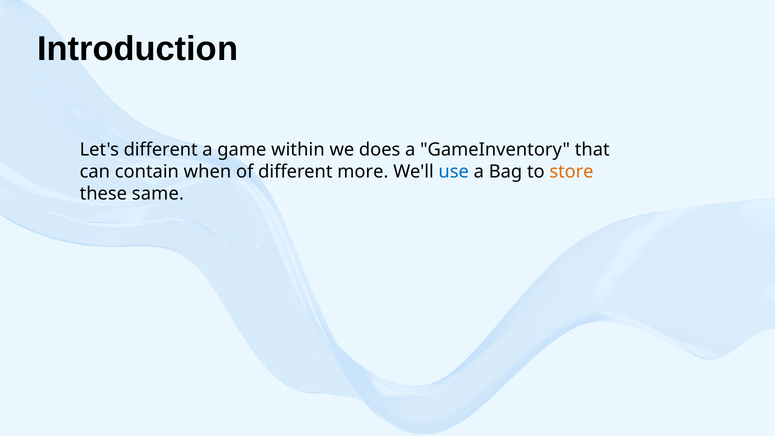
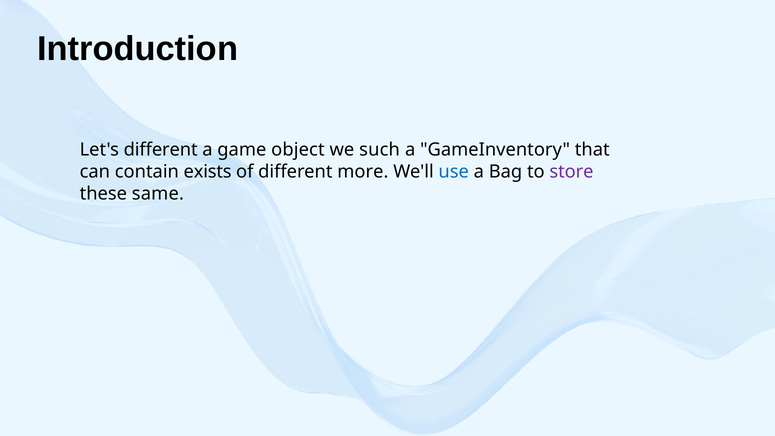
within: within -> object (298, 150)
does: does -> such (380, 150)
when: when -> exists (208, 172)
store colour: orange -> purple (571, 172)
